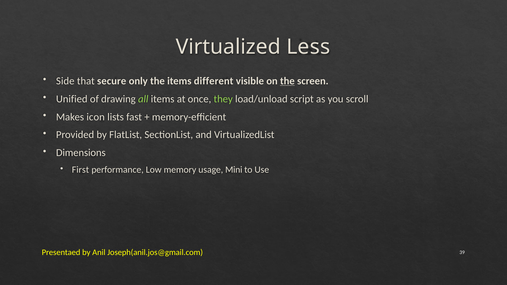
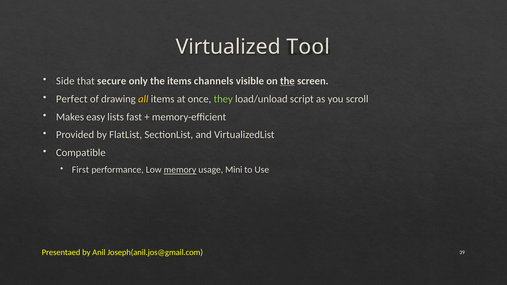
Less: Less -> Tool (308, 47)
different: different -> channels (214, 81)
Unified: Unified -> Perfect (72, 99)
all colour: light green -> yellow (143, 99)
icon: icon -> easy (96, 117)
Dimensions: Dimensions -> Compatible (81, 153)
memory underline: none -> present (180, 170)
